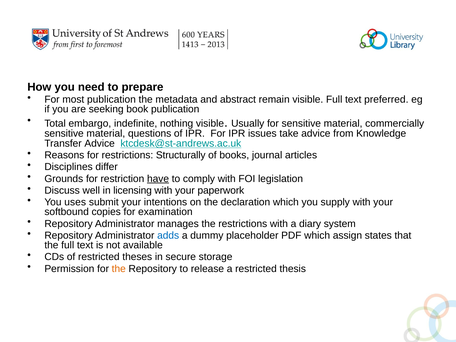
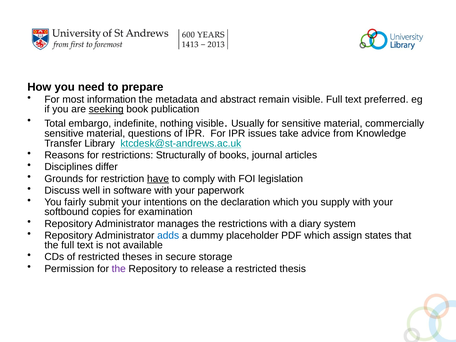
most publication: publication -> information (112, 99)
seeking underline: none -> present (106, 109)
Transfer Advice: Advice -> Library (100, 143)
licensing: licensing -> software (133, 190)
uses: uses -> fairly (75, 202)
the colour: orange -> purple (119, 269)
